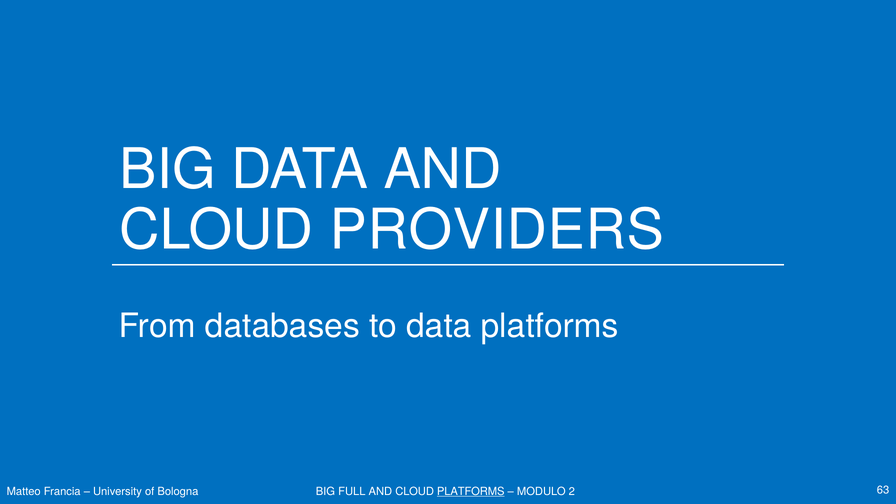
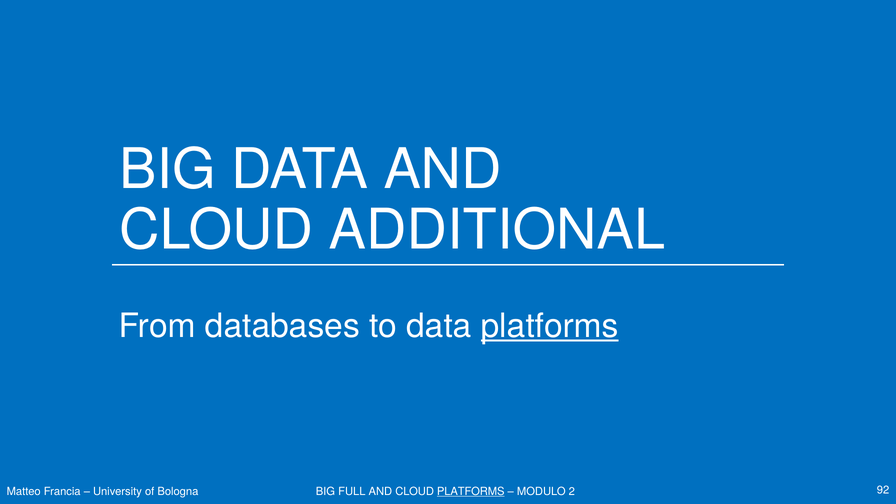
PROVIDERS: PROVIDERS -> ADDITIONAL (497, 230)
platforms underline: none -> present (550, 326)
63: 63 -> 92 (883, 490)
